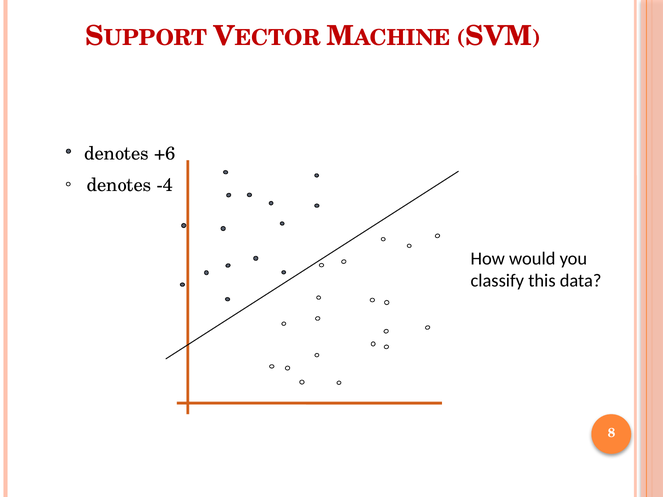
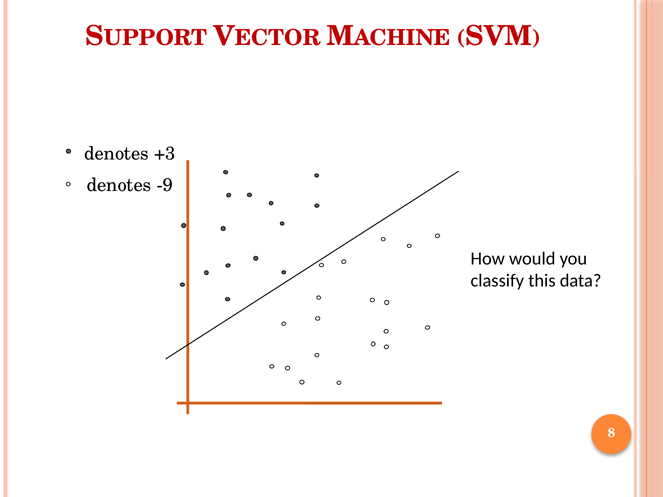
+6: +6 -> +3 (165, 154)
-4: -4 -> -9 (165, 185)
